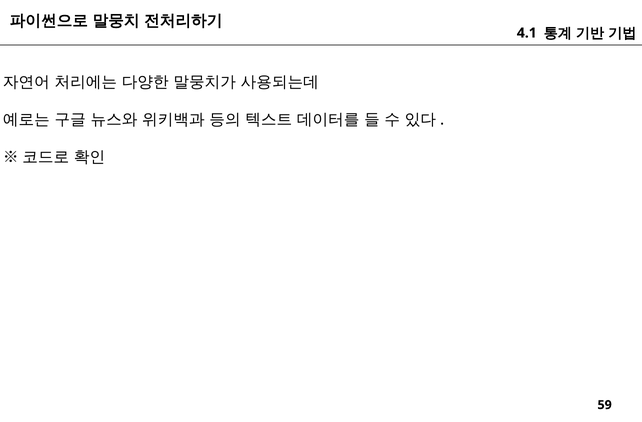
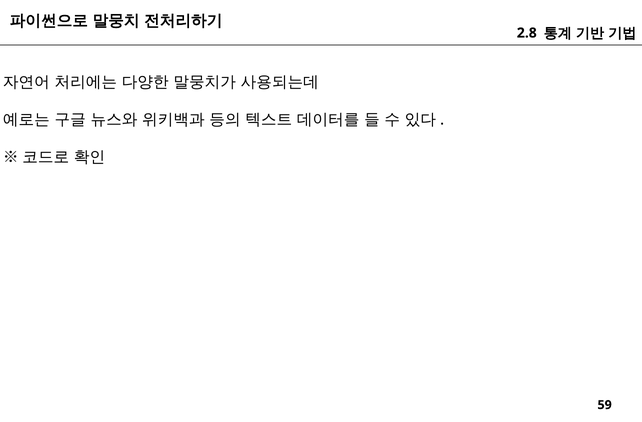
4.1: 4.1 -> 2.8 (527, 33)
